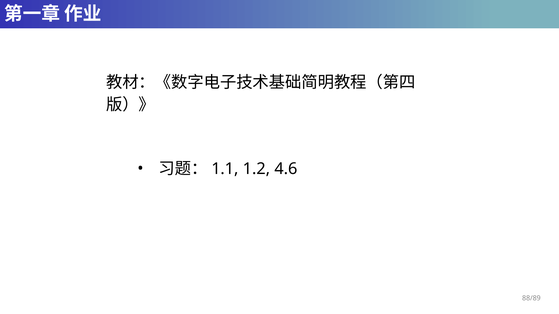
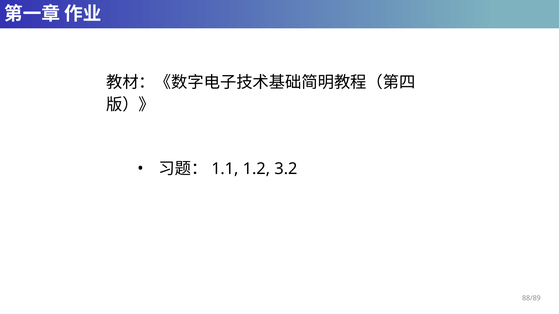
4.6: 4.6 -> 3.2 (286, 169)
